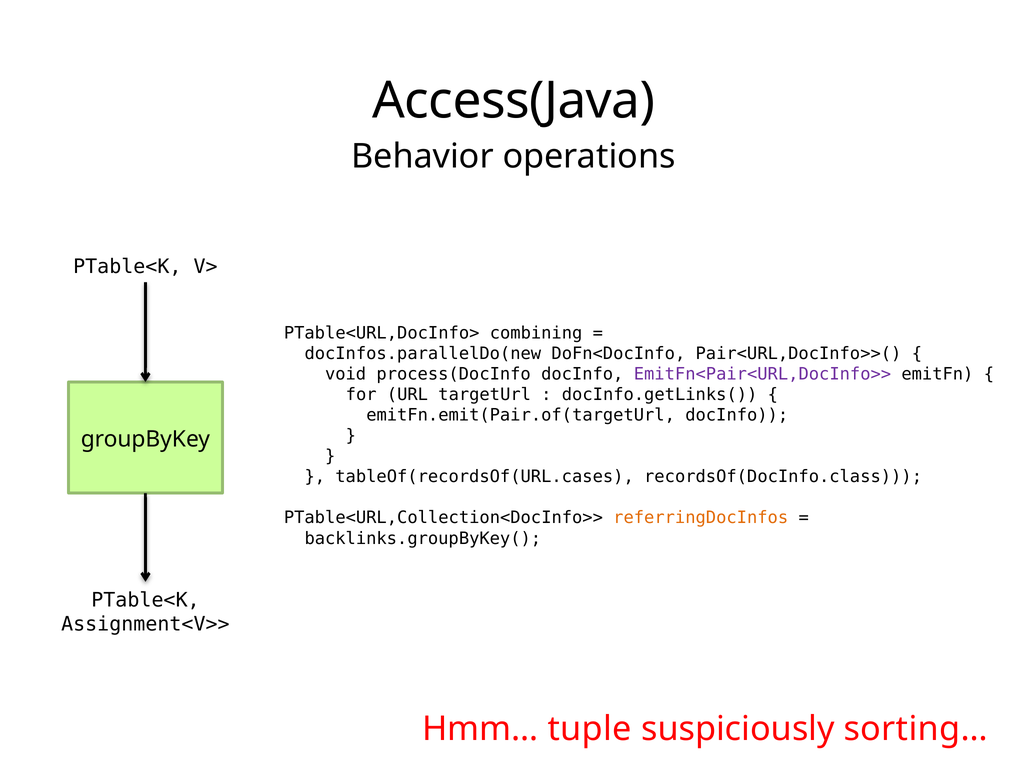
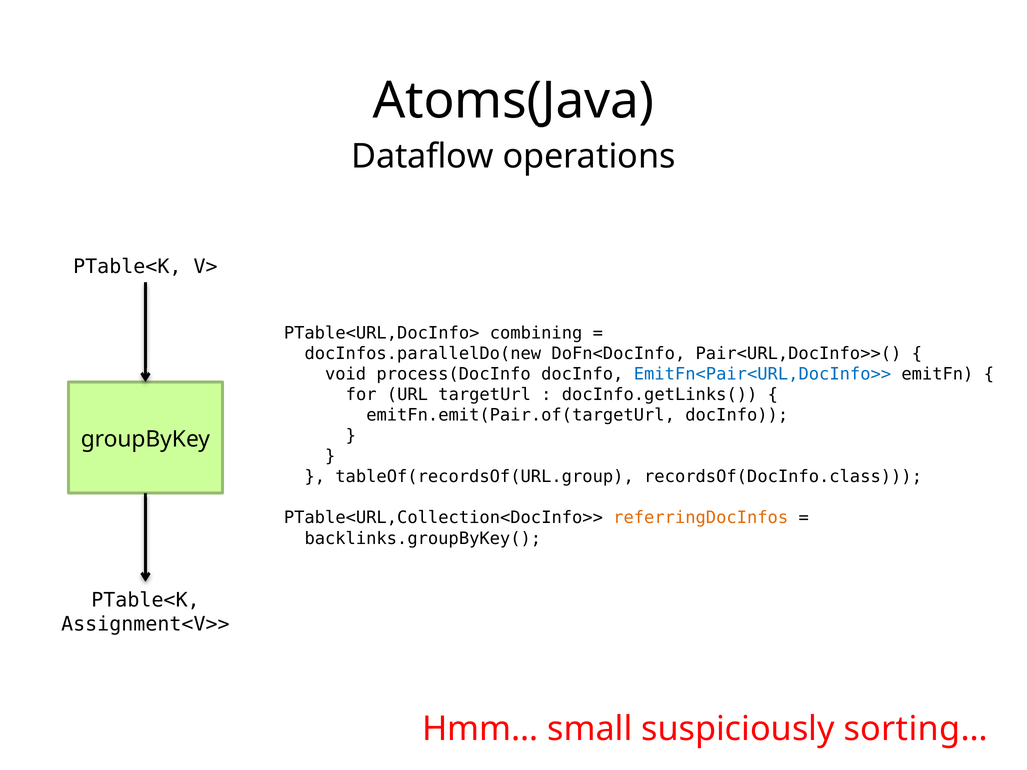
Access(Java: Access(Java -> Atoms(Java (513, 101)
Behavior: Behavior -> Dataflow (423, 156)
EmitFn<Pair<URL,DocInfo>> colour: purple -> blue (762, 374)
tableOf(recordsOf(URL.cases: tableOf(recordsOf(URL.cases -> tableOf(recordsOf(URL.group (485, 477)
tuple: tuple -> small (590, 729)
